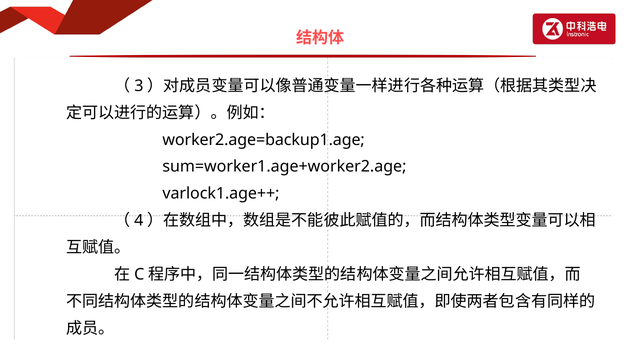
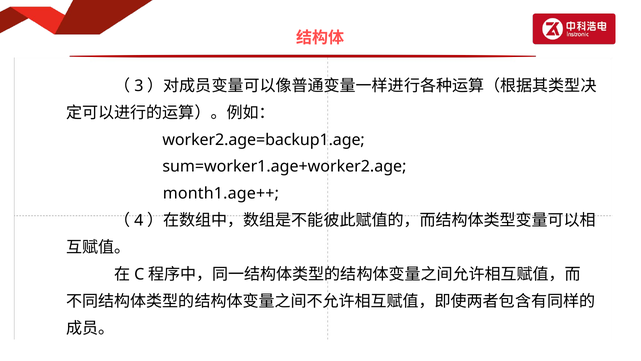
varlock1.age++: varlock1.age++ -> month1.age++ (221, 193)
